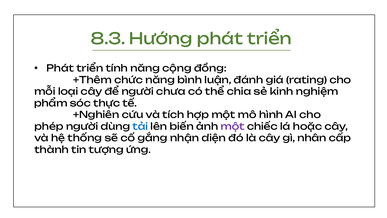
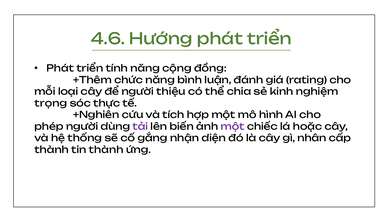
8.3: 8.3 -> 4.6 (108, 39)
chưa: chưa -> thiệu (171, 92)
phẩm: phẩm -> trọng (51, 103)
tải colour: blue -> purple (140, 126)
tin tượng: tượng -> thành (106, 150)
